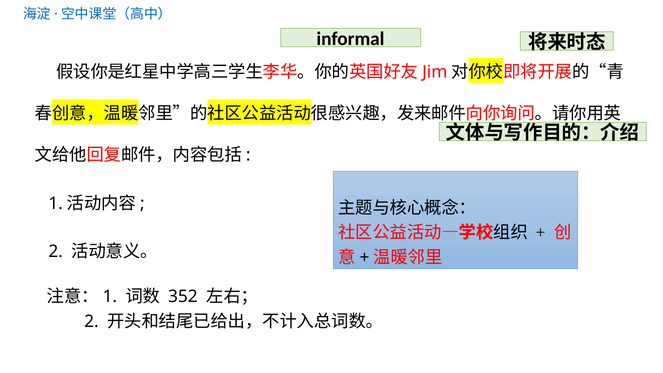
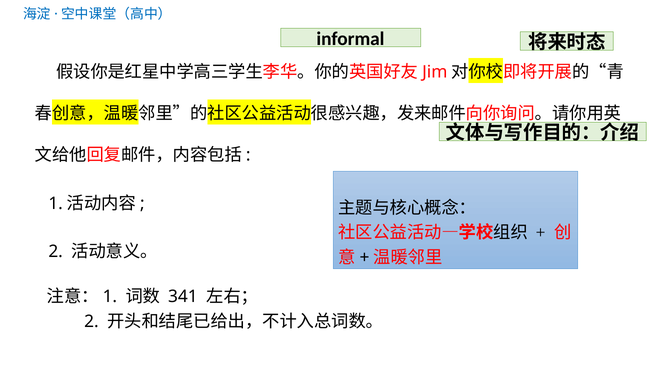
352: 352 -> 341 (183, 296)
